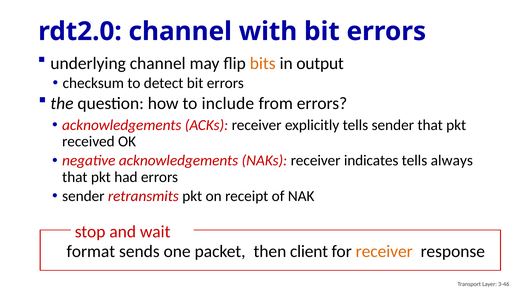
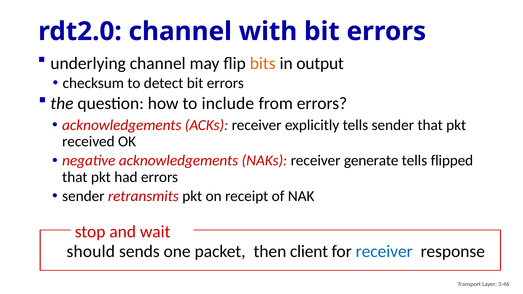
indicates: indicates -> generate (371, 161)
always: always -> flipped (452, 161)
format: format -> should (91, 252)
receiver colour: orange -> blue (384, 252)
